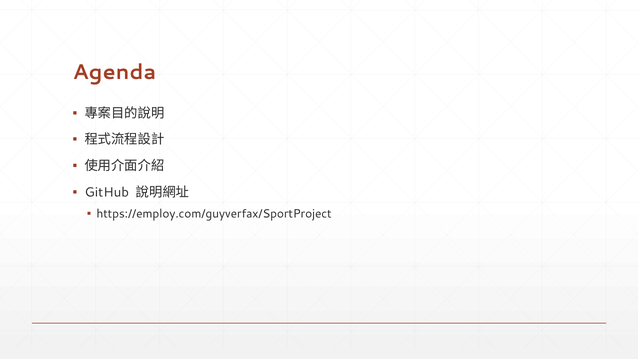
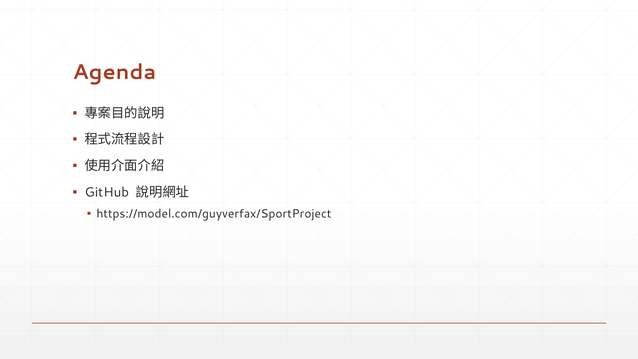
https://employ.com/guyverfax/SportProject: https://employ.com/guyverfax/SportProject -> https://model.com/guyverfax/SportProject (214, 214)
